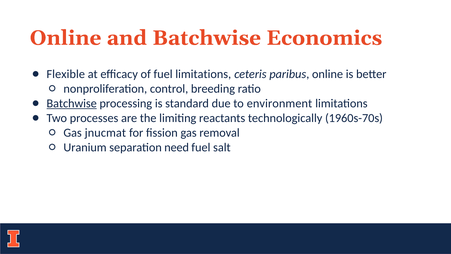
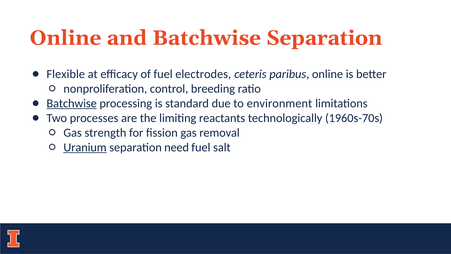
Batchwise Economics: Economics -> Separation (324, 38)
fuel limitations: limitations -> electrodes (203, 74)
jnucmat: jnucmat -> strength (105, 133)
Uranium underline: none -> present (85, 147)
